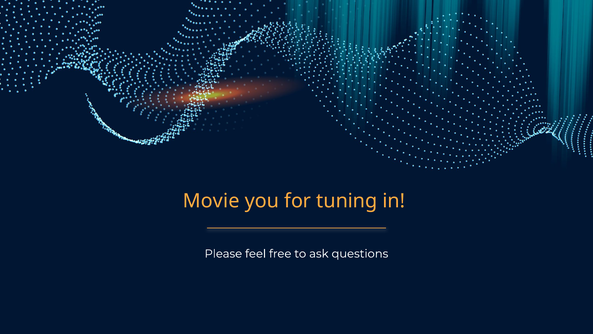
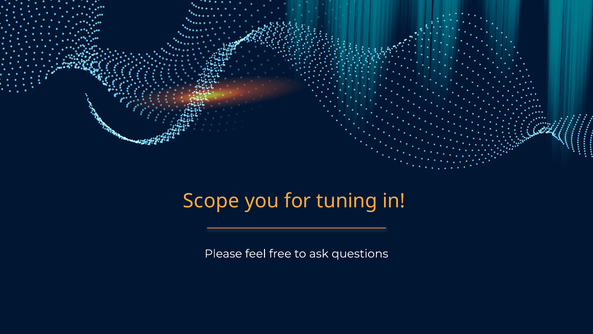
Movie: Movie -> Scope (211, 201)
